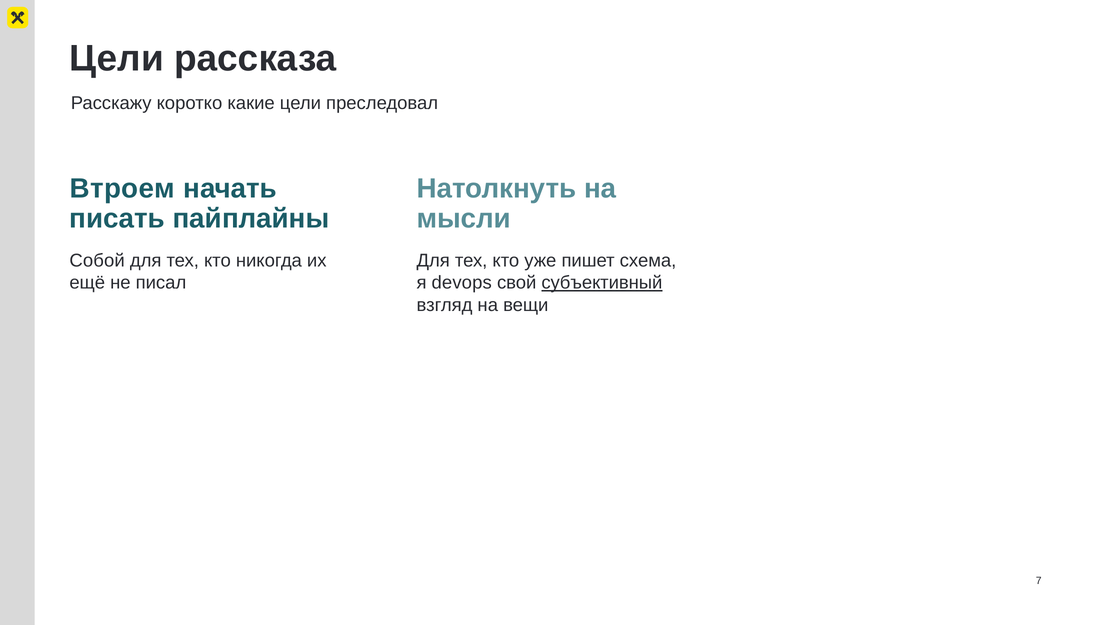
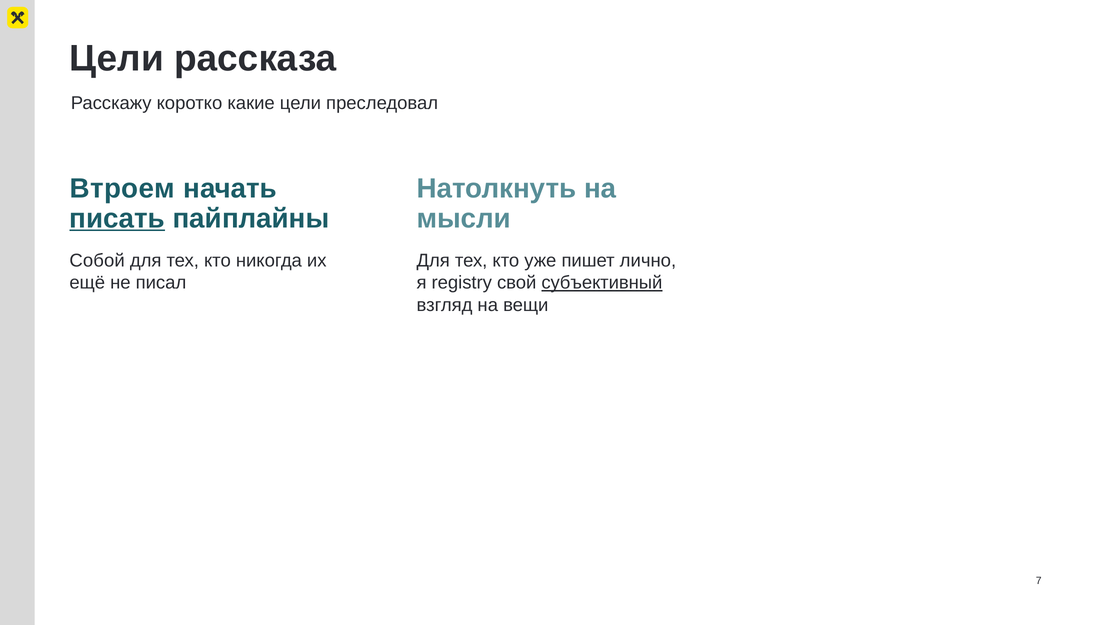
писать underline: none -> present (117, 218)
схема: схема -> лично (648, 261)
devops: devops -> registry (462, 283)
